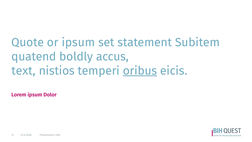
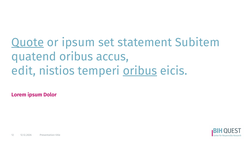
Quote underline: none -> present (28, 42)
quatend boldly: boldly -> oribus (76, 56)
text: text -> edit (24, 71)
